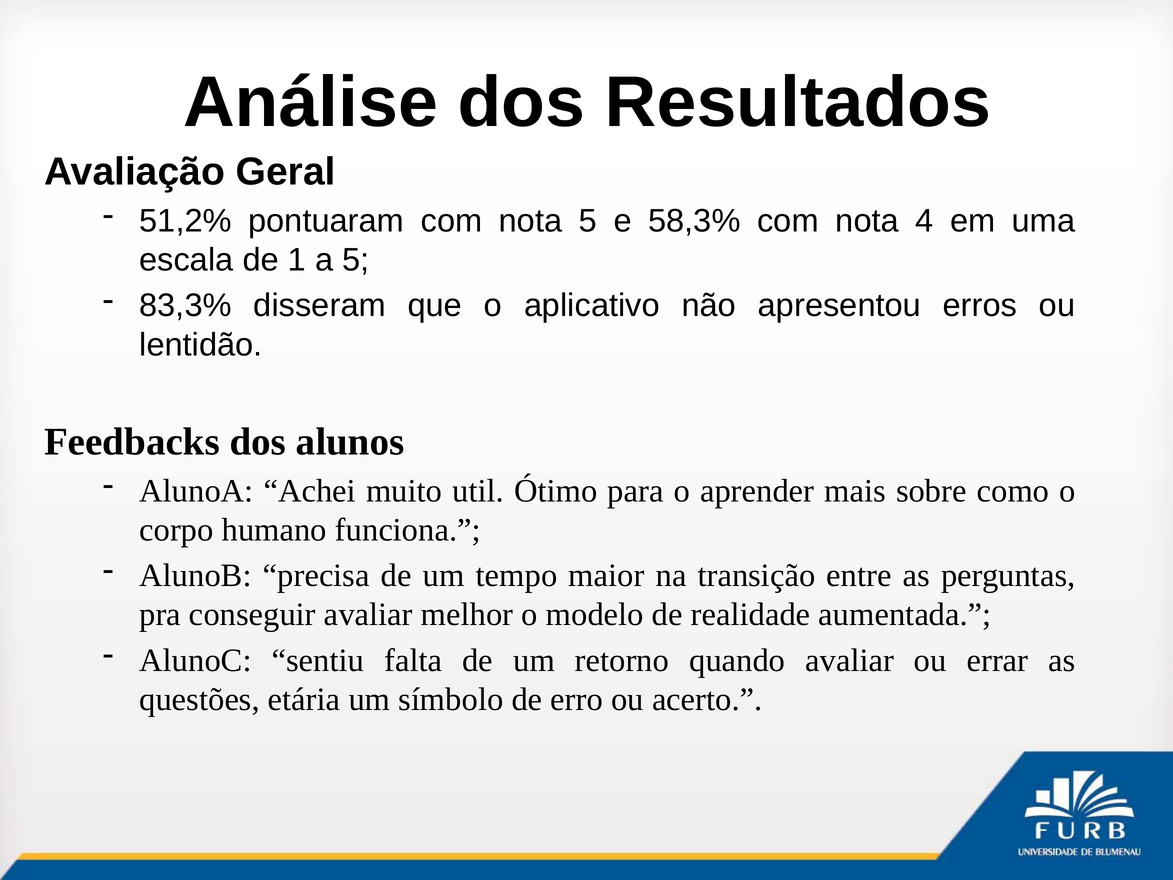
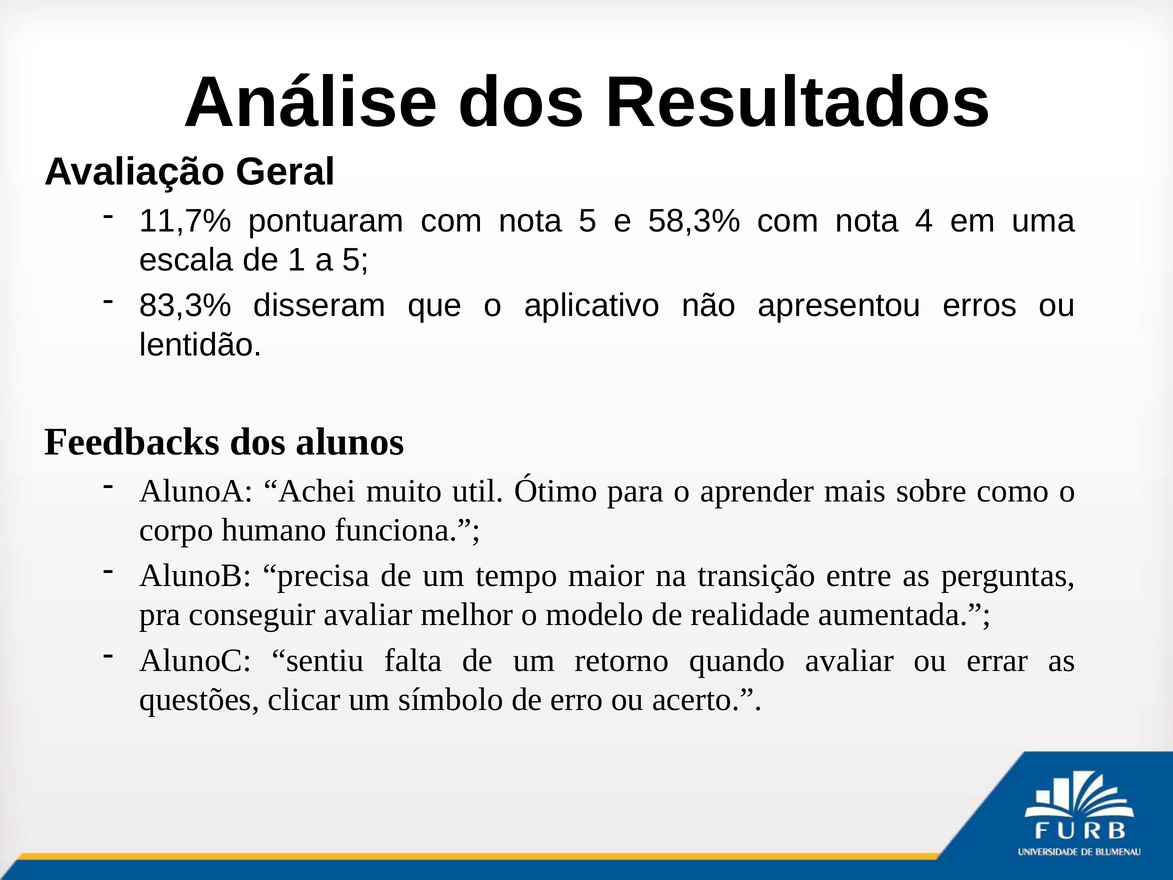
51,2%: 51,2% -> 11,7% (186, 221)
etária: etária -> clicar (304, 699)
